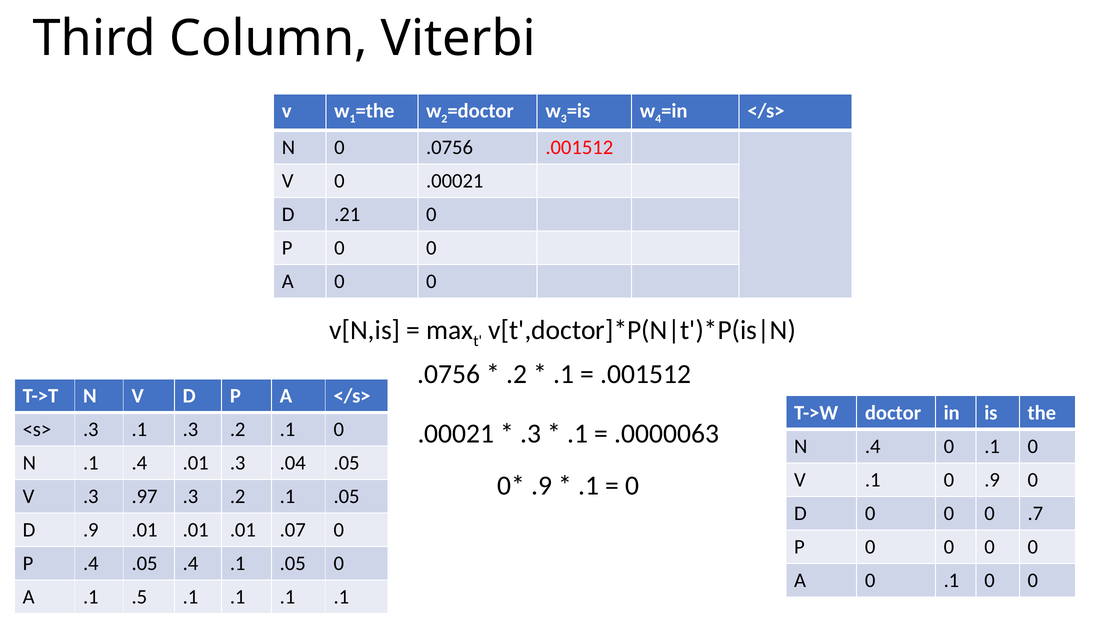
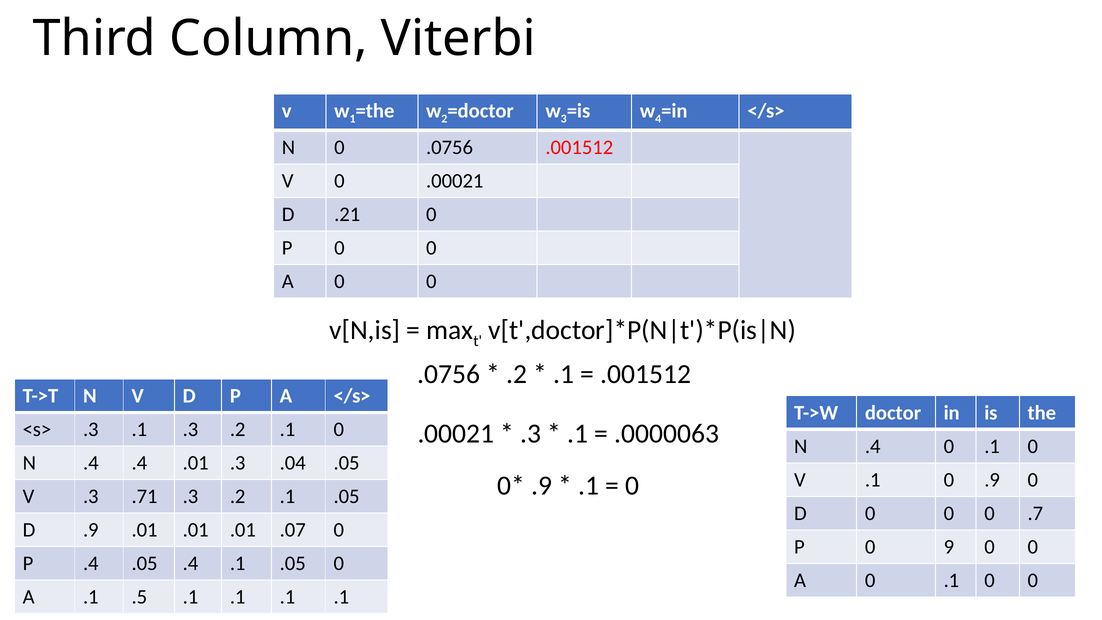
.1: .1 -> .4 (91, 463)
.97: .97 -> .71 (145, 496)
0: 0 -> 9 (949, 547)
